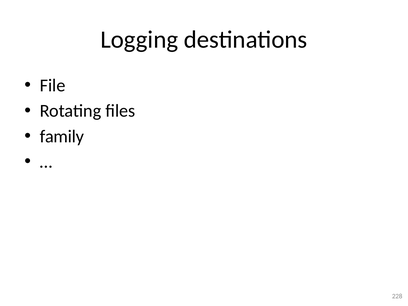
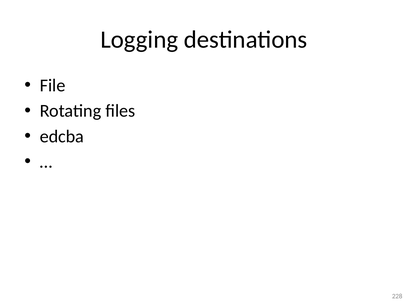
family: family -> edcba (62, 136)
